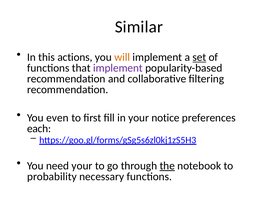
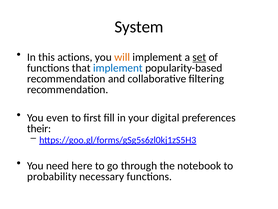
Similar: Similar -> System (139, 27)
implement colour: purple -> blue (118, 68)
notice: notice -> digital (165, 117)
each: each -> their (39, 128)
need your: your -> here (82, 165)
the underline: present -> none (167, 165)
